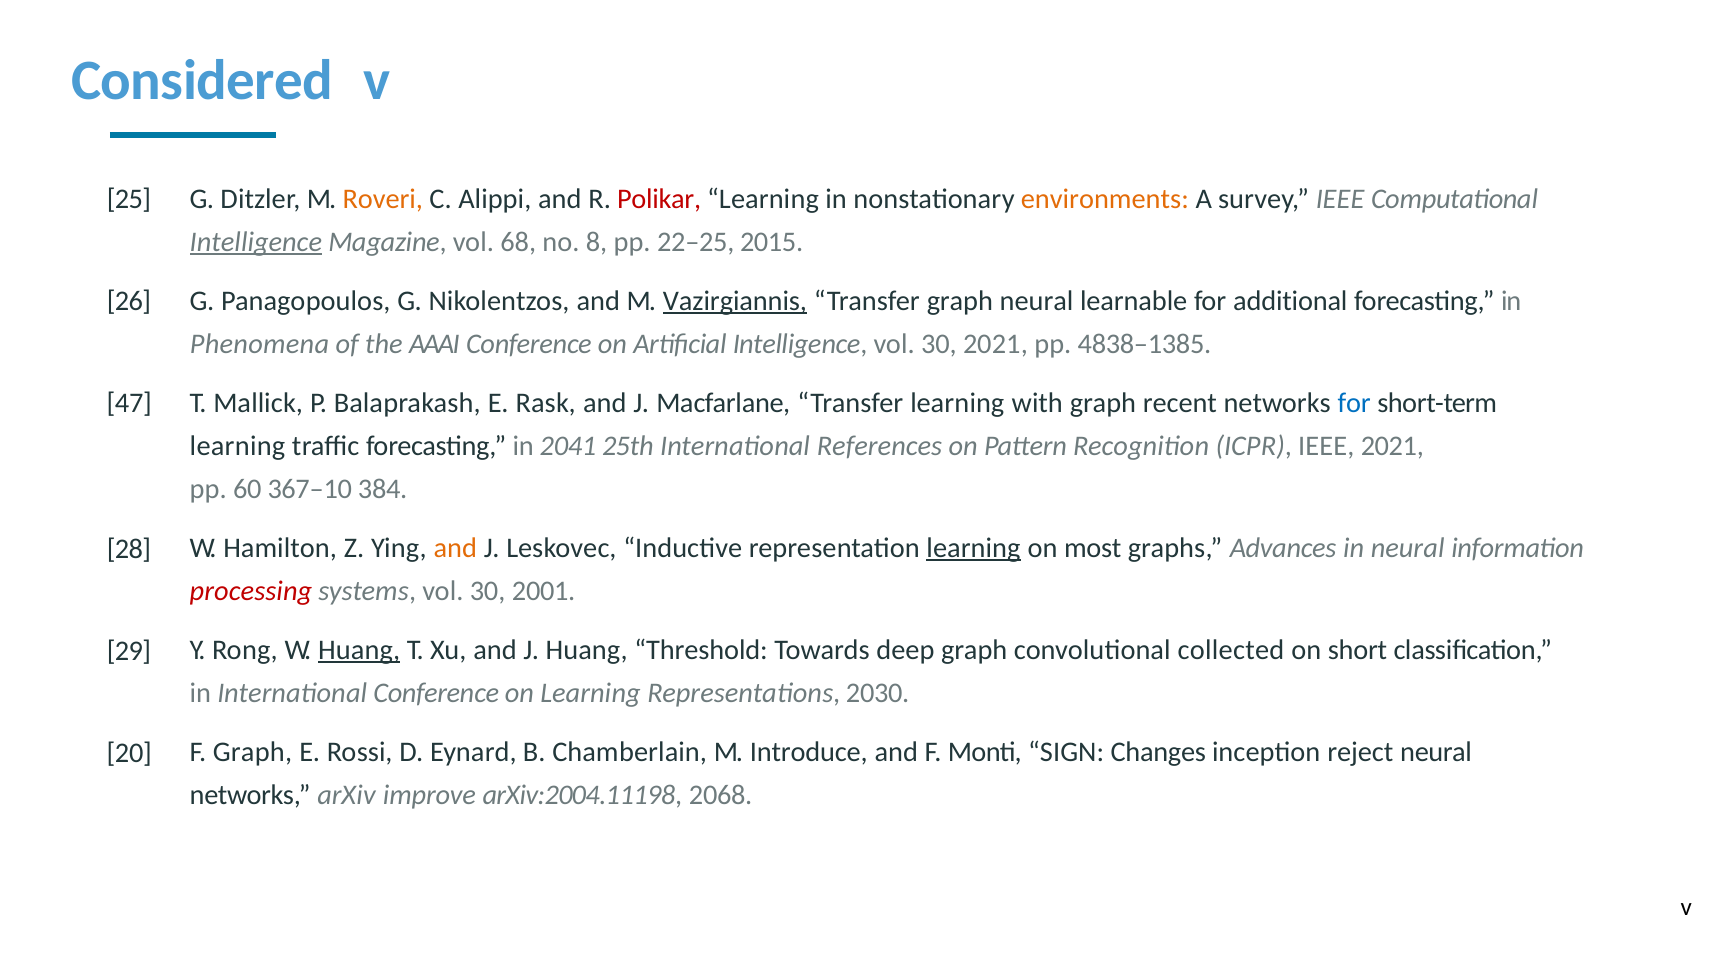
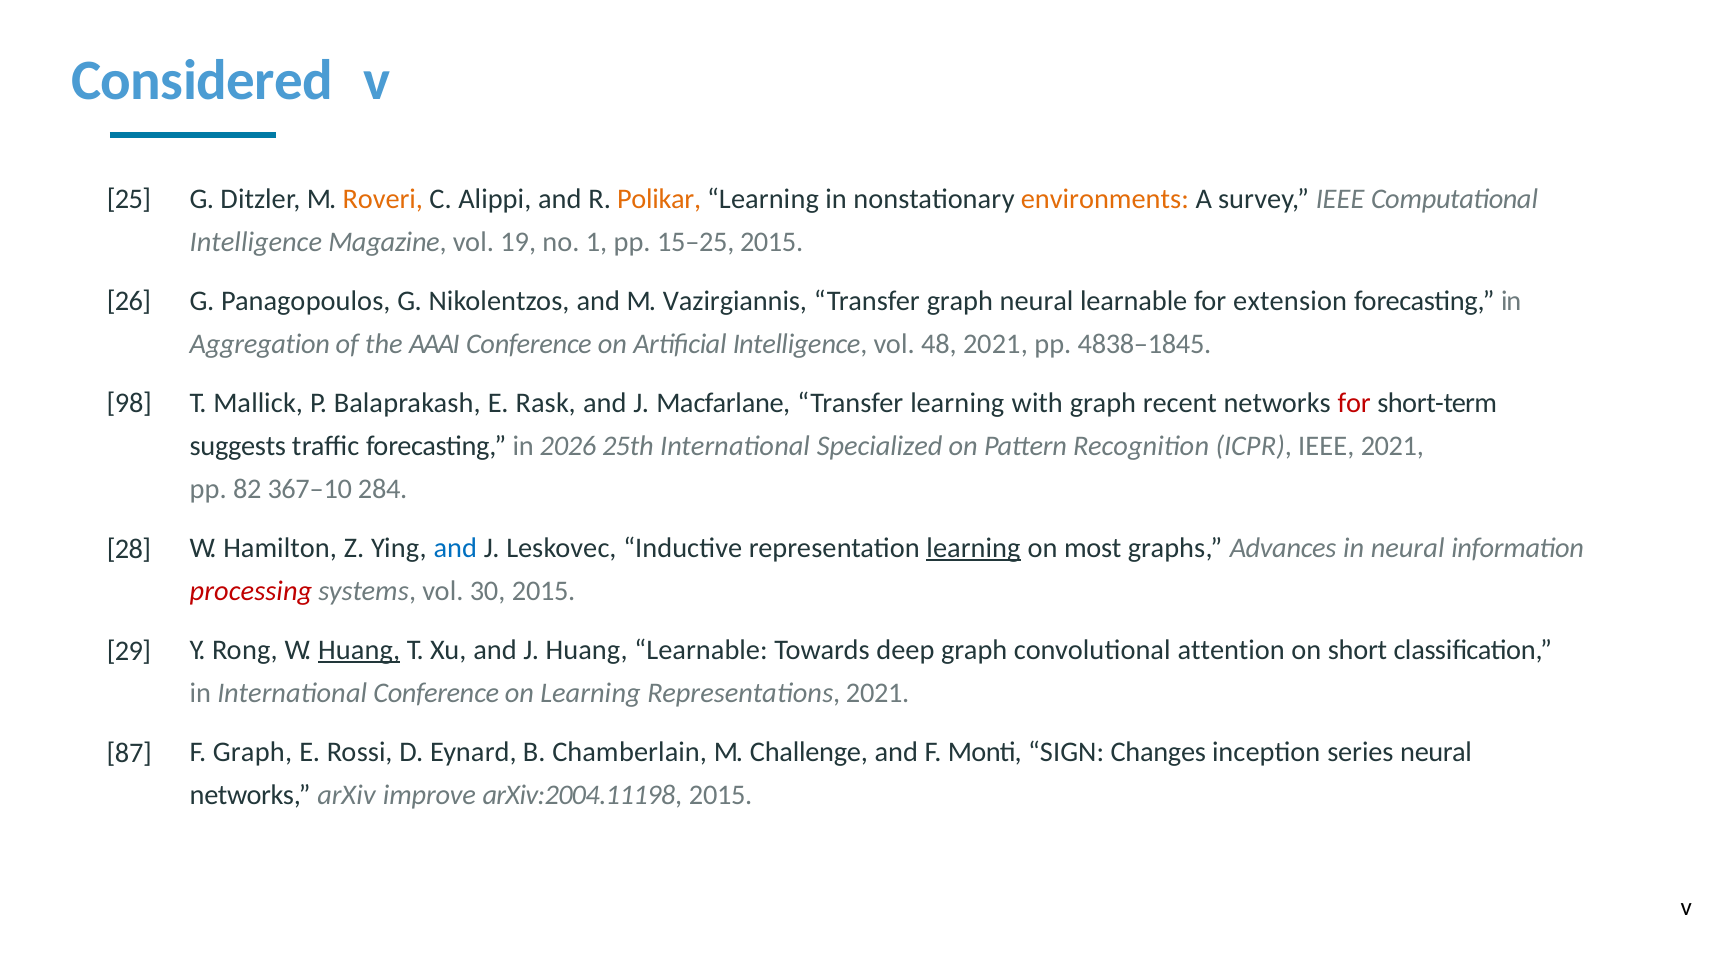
Polikar colour: red -> orange (659, 199)
Intelligence underline: present -> none (256, 242)
68: 68 -> 19 (518, 242)
8: 8 -> 1 (597, 242)
22–25: 22–25 -> 15–25 (696, 242)
Vazirgiannis underline: present -> none (735, 301)
additional: additional -> extension (1290, 301)
Phenomena: Phenomena -> Aggregation (260, 344)
Intelligence vol 30: 30 -> 48 (939, 344)
4838–1385: 4838–1385 -> 4838–1845 (1144, 344)
for colour: blue -> red (1354, 403)
47: 47 -> 98 (129, 403)
learning: learning -> suggests (238, 446)
2041: 2041 -> 2026 (568, 446)
References: References -> Specialized (880, 446)
60: 60 -> 82 (247, 489)
384: 384 -> 284 (383, 489)
and colour: orange -> blue (455, 548)
30 2001: 2001 -> 2015 (544, 591)
Huang Threshold: Threshold -> Learnable (701, 650)
collected: collected -> attention (1231, 650)
Representations 2030: 2030 -> 2021 (878, 693)
Introduce: Introduce -> Challenge (809, 752)
reject: reject -> series (1360, 752)
20: 20 -> 87 (129, 753)
arXiv:2004.11198 2068: 2068 -> 2015 (721, 795)
